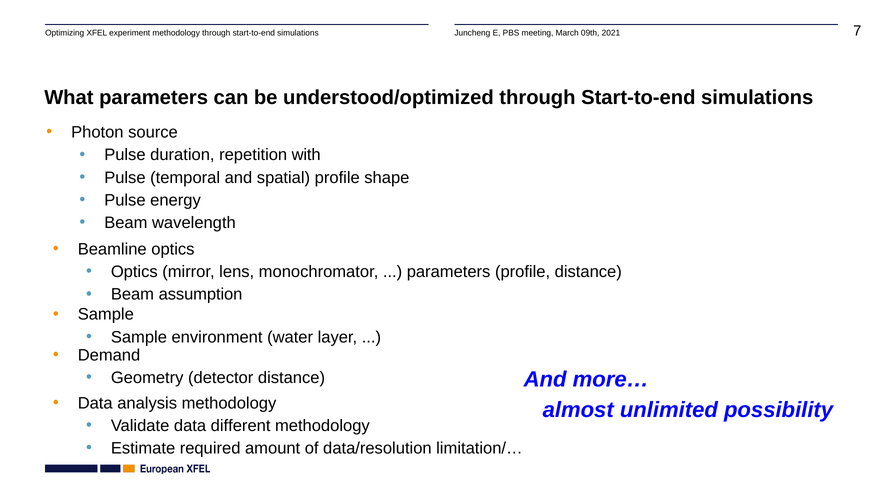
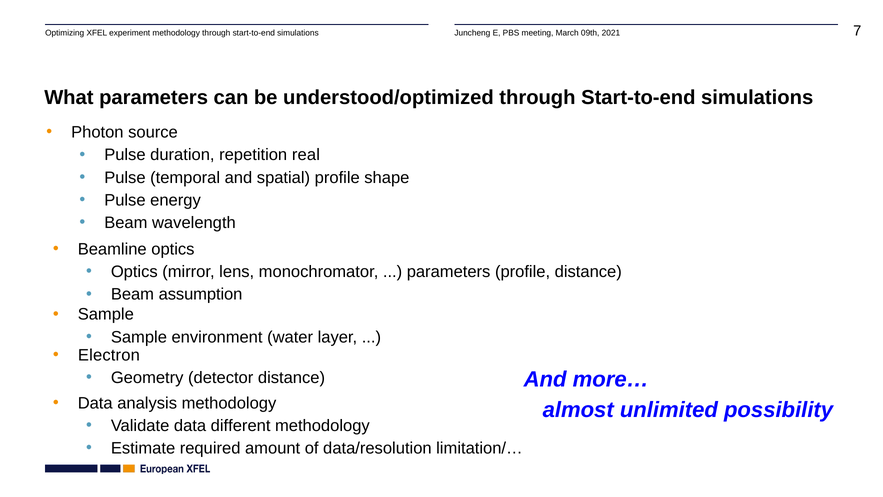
with: with -> real (306, 155)
Demand: Demand -> Electron (109, 355)
